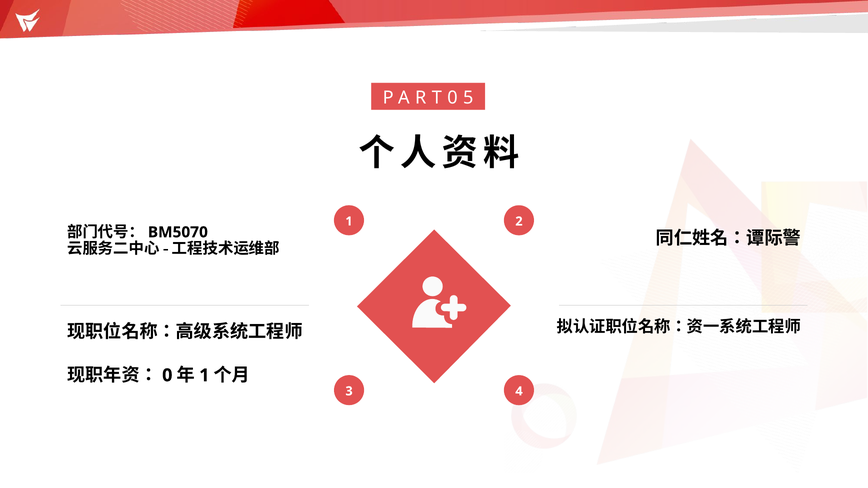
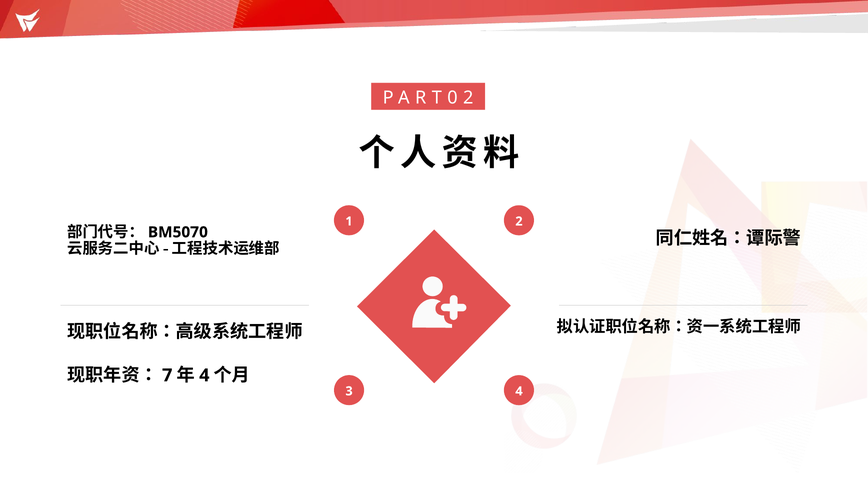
5: 5 -> 2 (468, 98)
0: 0 -> 7 (167, 376)
1: 1 -> 4 (204, 376)
